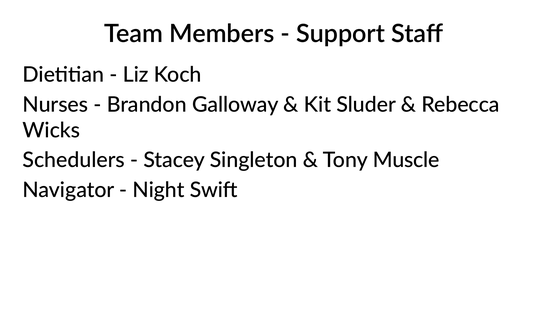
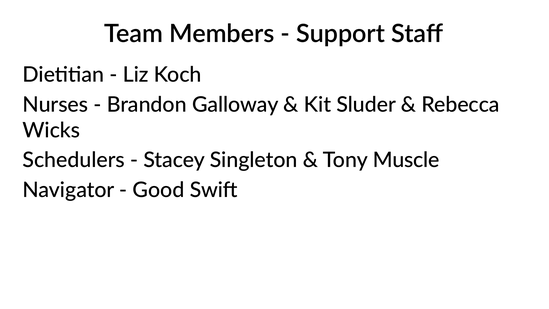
Night: Night -> Good (159, 190)
